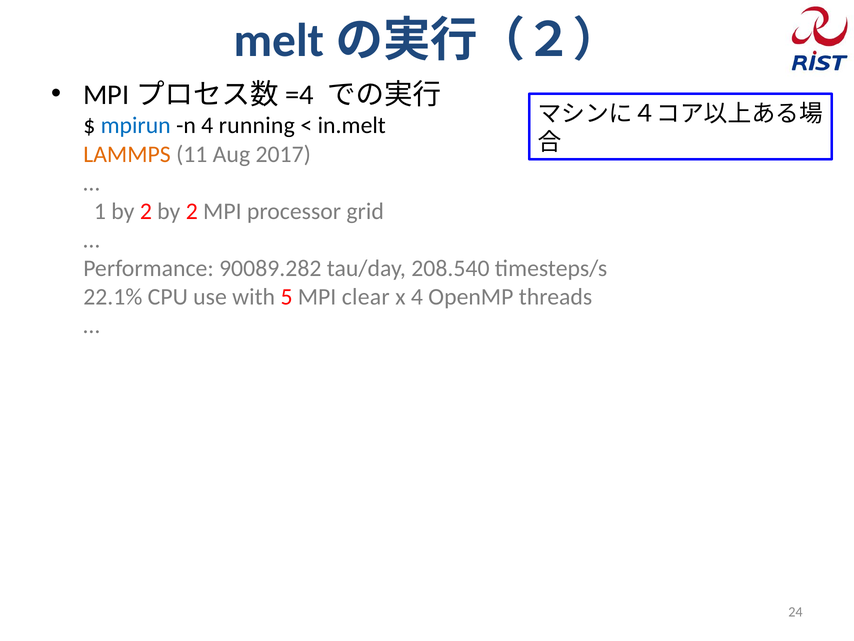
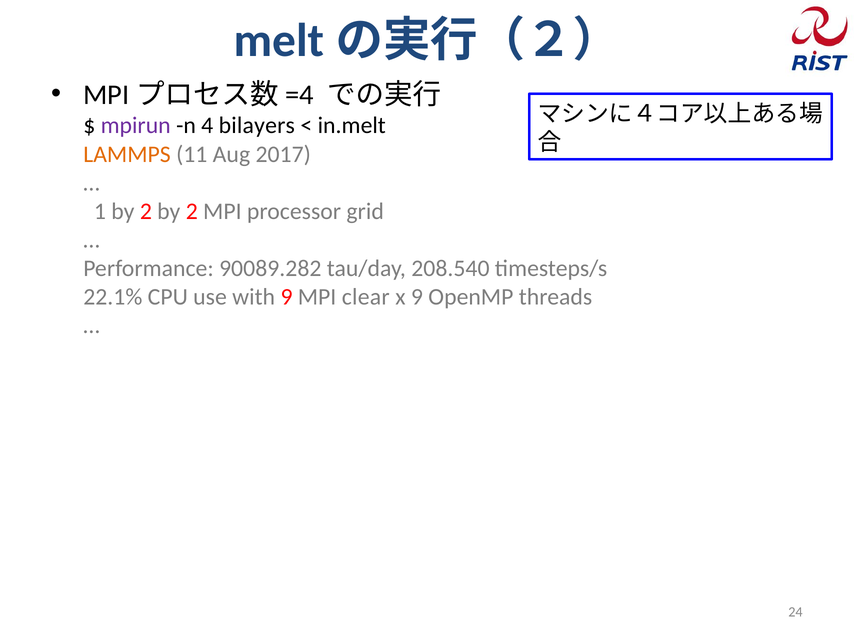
mpirun colour: blue -> purple (136, 126)
running: running -> bilayers (257, 126)
with 5: 5 -> 9 (287, 297)
x 4: 4 -> 9 (417, 297)
